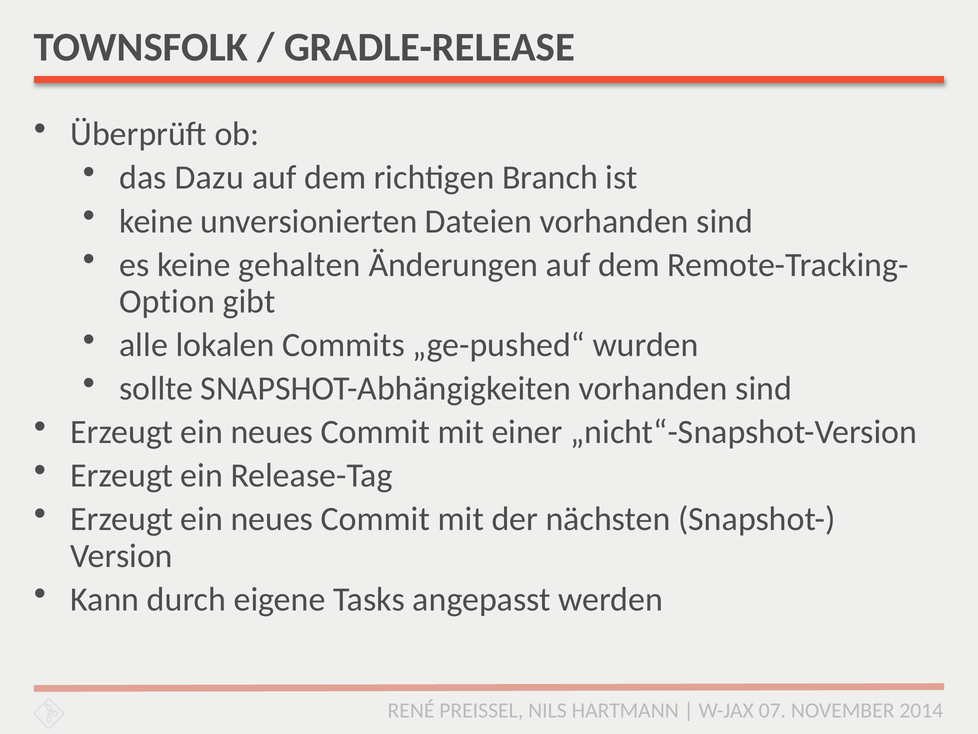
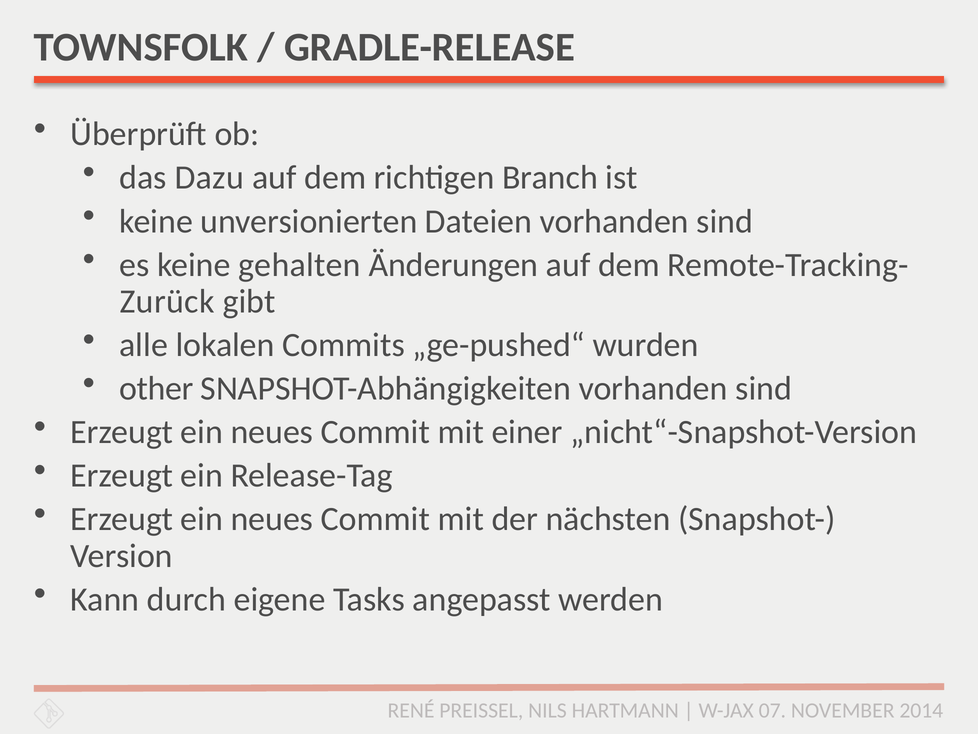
Option: Option -> Zurück (167, 301)
sollte: sollte -> other (156, 388)
